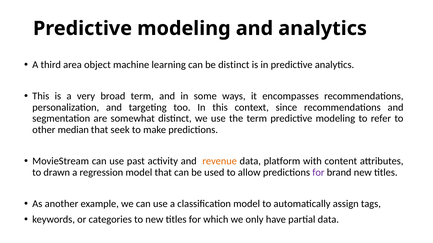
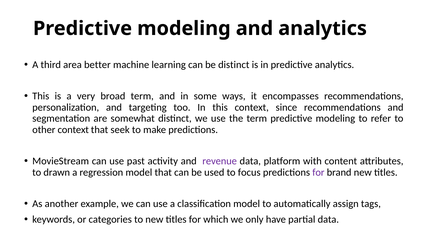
object: object -> better (97, 65)
other median: median -> context (73, 130)
revenue colour: orange -> purple (220, 161)
allow: allow -> focus (249, 173)
